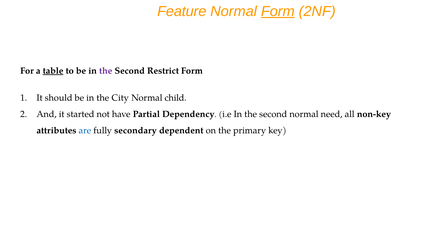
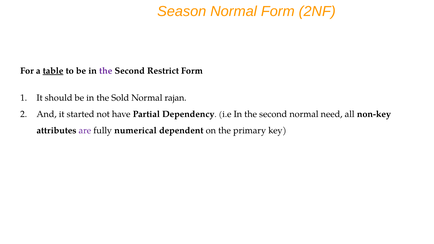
Feature: Feature -> Season (182, 11)
Form underline: present -> none (278, 11)
City: City -> Sold (120, 98)
child: child -> rajan (176, 98)
are colour: blue -> purple (85, 130)
secondary: secondary -> numerical (135, 130)
